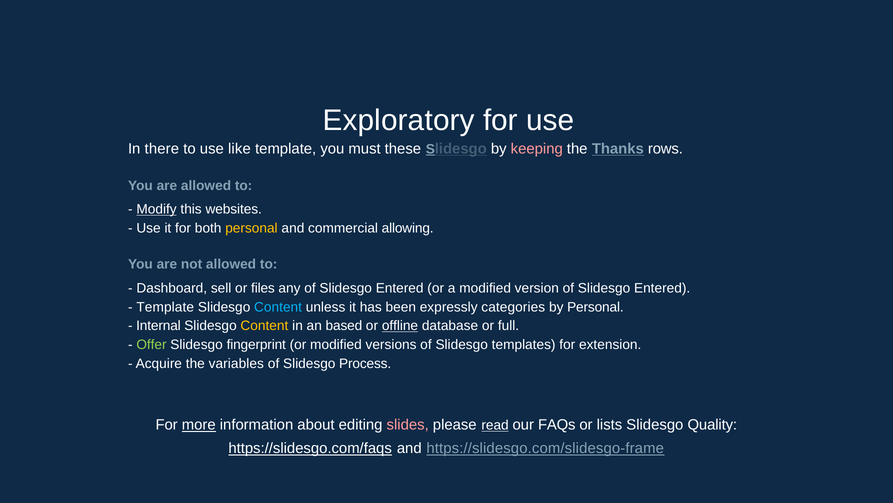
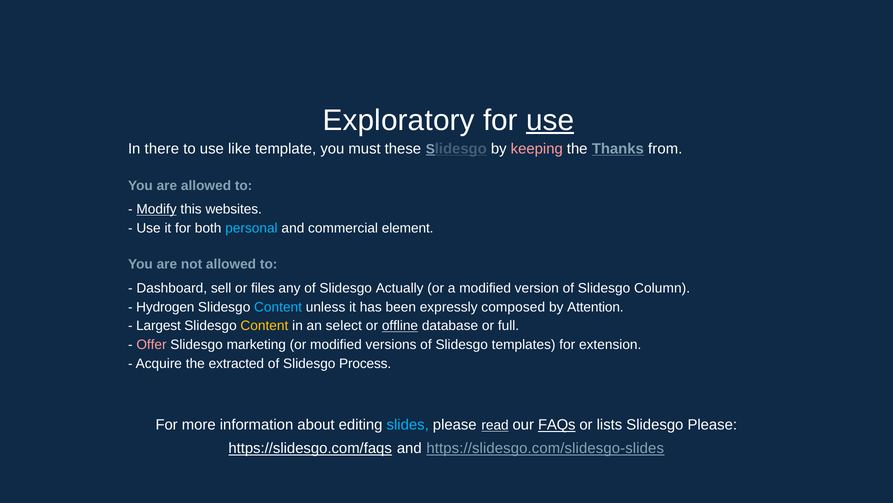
use underline: none -> present (550, 120)
rows: rows -> from (665, 149)
personal colour: yellow -> light blue (251, 228)
allowing: allowing -> element (408, 228)
any of Slidesgo Entered: Entered -> Actually (400, 288)
version of Slidesgo Entered: Entered -> Column (662, 288)
Template: Template -> Hydrogen (165, 307)
categories: categories -> composed (513, 307)
by Personal: Personal -> Attention (595, 307)
Internal: Internal -> Largest (158, 325)
based: based -> select (344, 325)
Offer colour: light green -> pink (151, 344)
fingerprint: fingerprint -> marketing (256, 344)
variables: variables -> extracted (236, 363)
more underline: present -> none (199, 424)
slides colour: pink -> light blue (408, 424)
FAQs underline: none -> present (557, 424)
Slidesgo Quality: Quality -> Please (712, 424)
https://slidesgo.com/slidesgo-frame: https://slidesgo.com/slidesgo-frame -> https://slidesgo.com/slidesgo-slides (545, 448)
